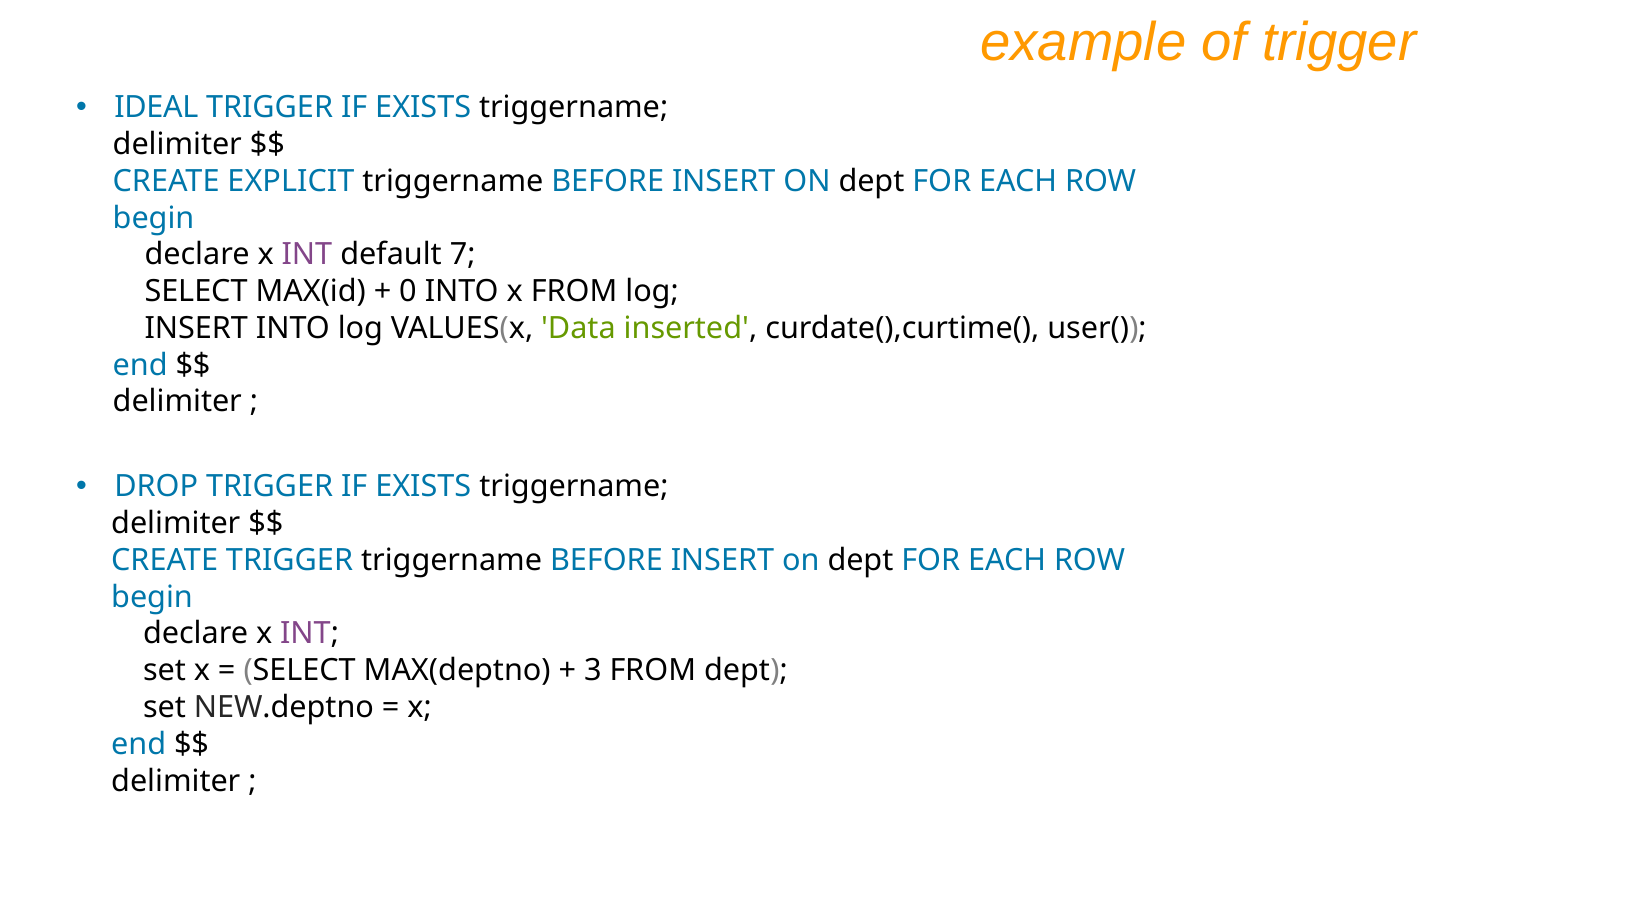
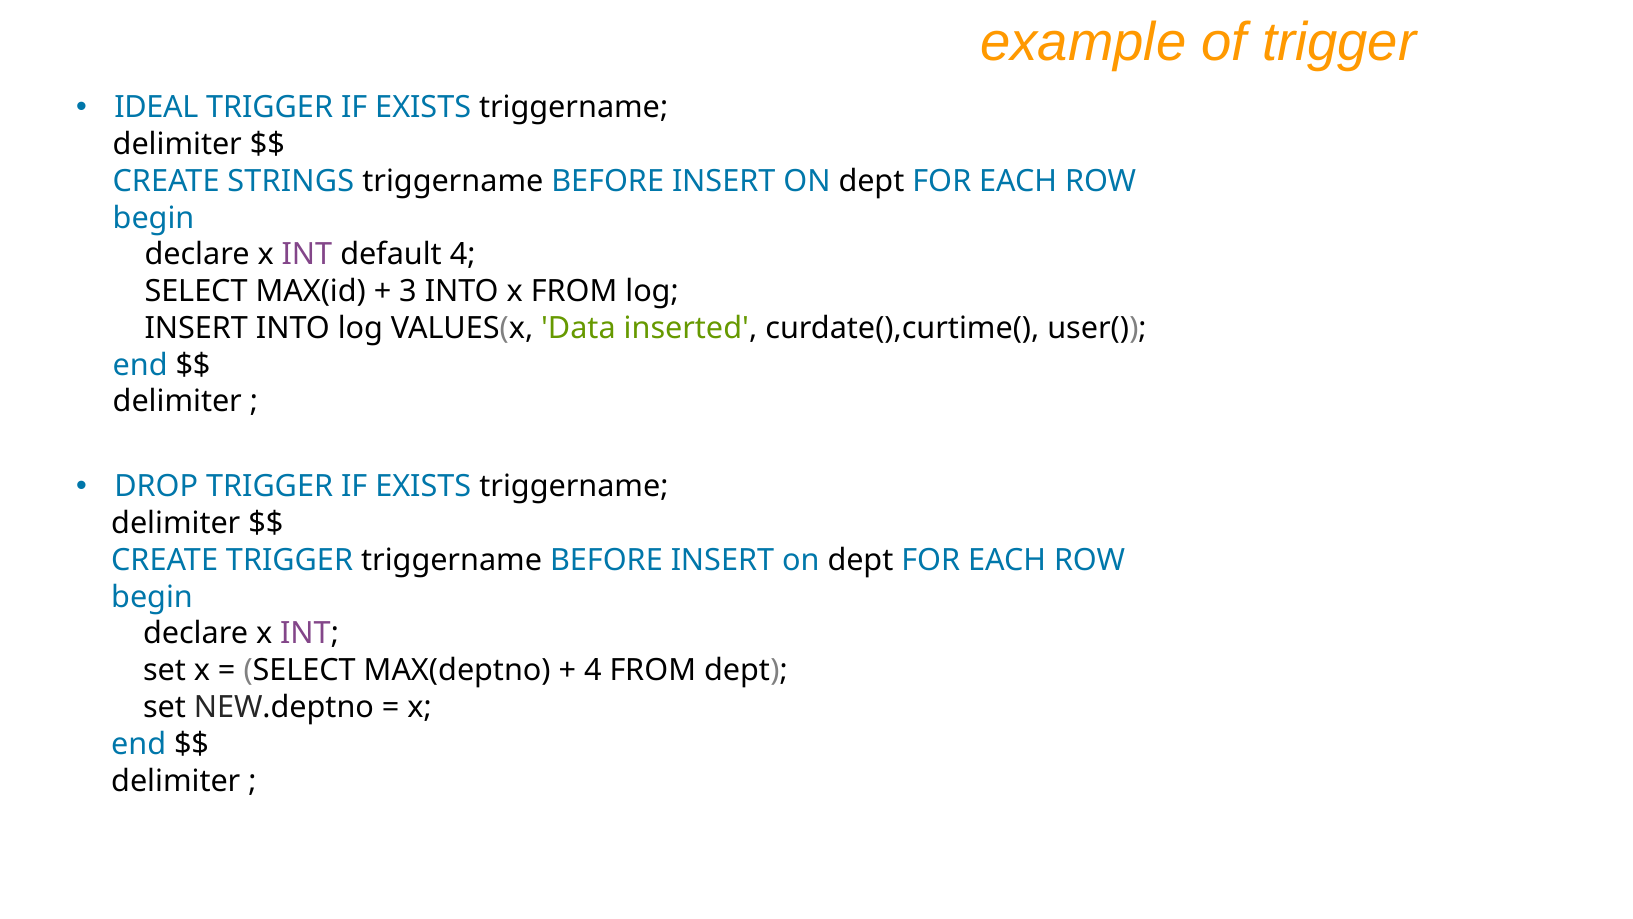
EXPLICIT: EXPLICIT -> STRINGS (291, 181)
default 7: 7 -> 4 (463, 255)
0: 0 -> 3 (408, 291)
3: 3 -> 4 (593, 670)
